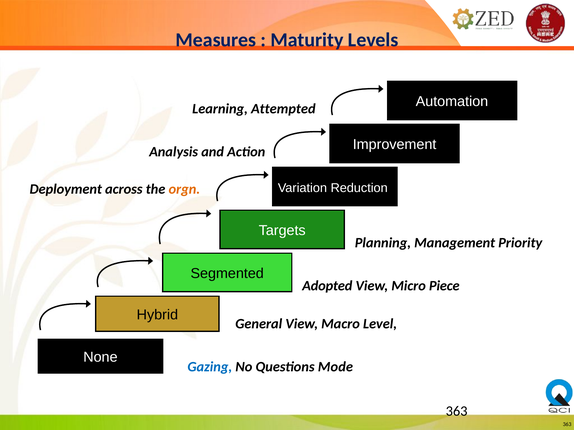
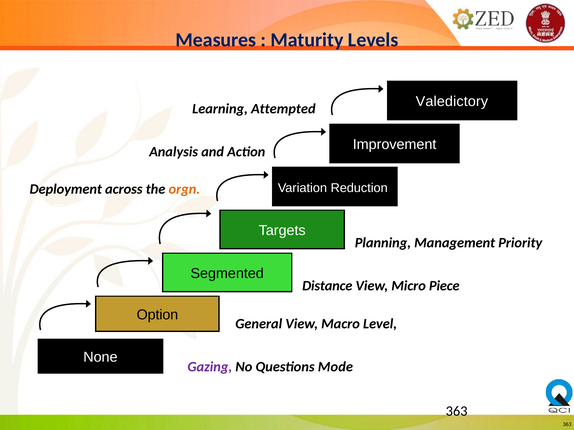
Automation: Automation -> Valedictory (452, 102)
Adopted: Adopted -> Distance (327, 286)
Hybrid: Hybrid -> Option (157, 315)
Gazing colour: blue -> purple (210, 367)
